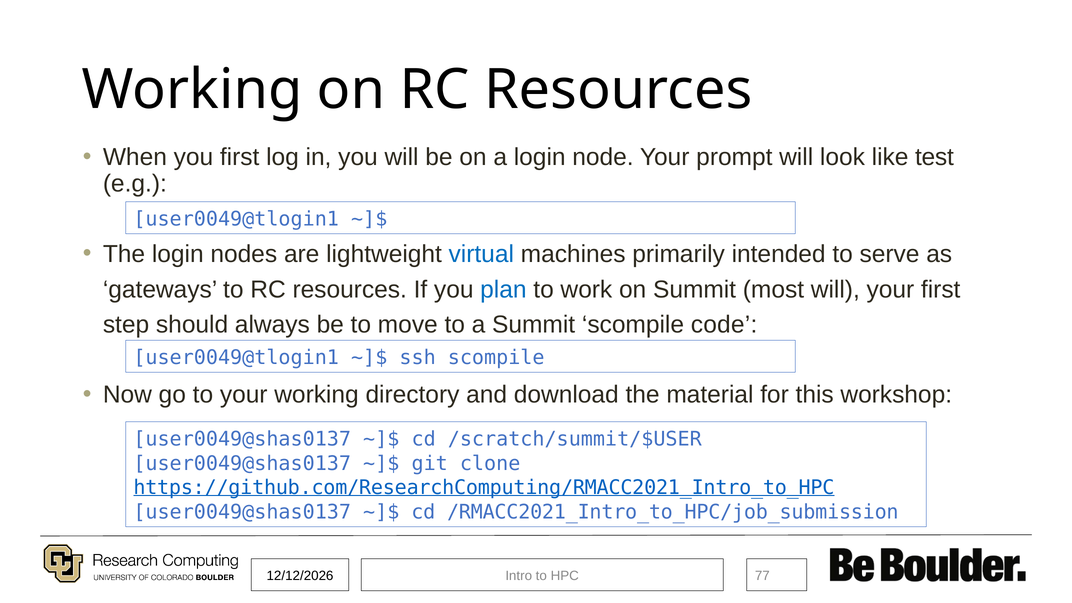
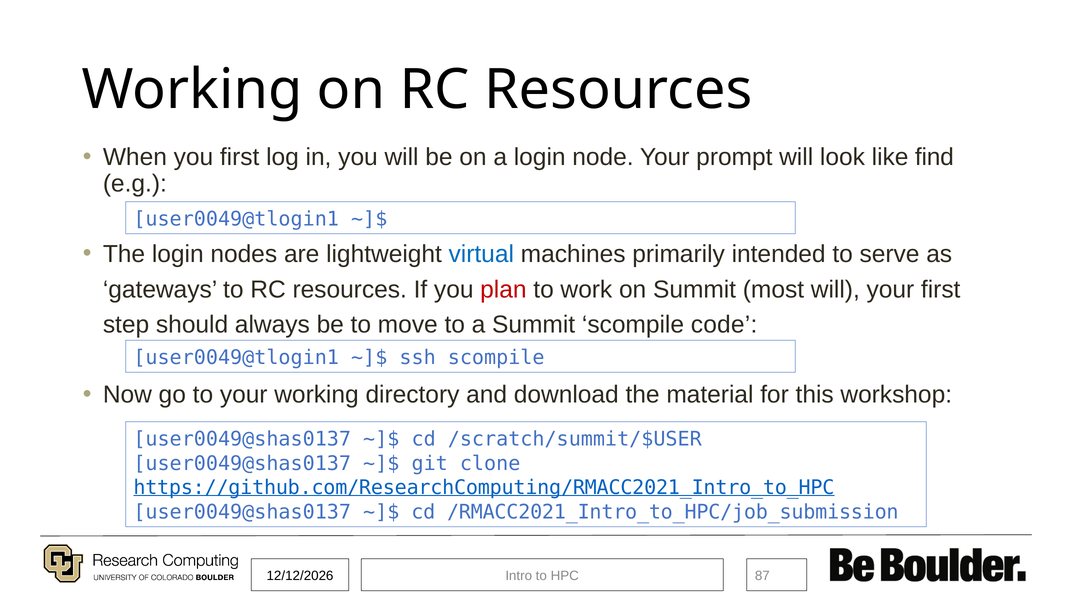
test: test -> find (934, 157)
plan colour: blue -> red (503, 289)
77: 77 -> 87 (762, 576)
